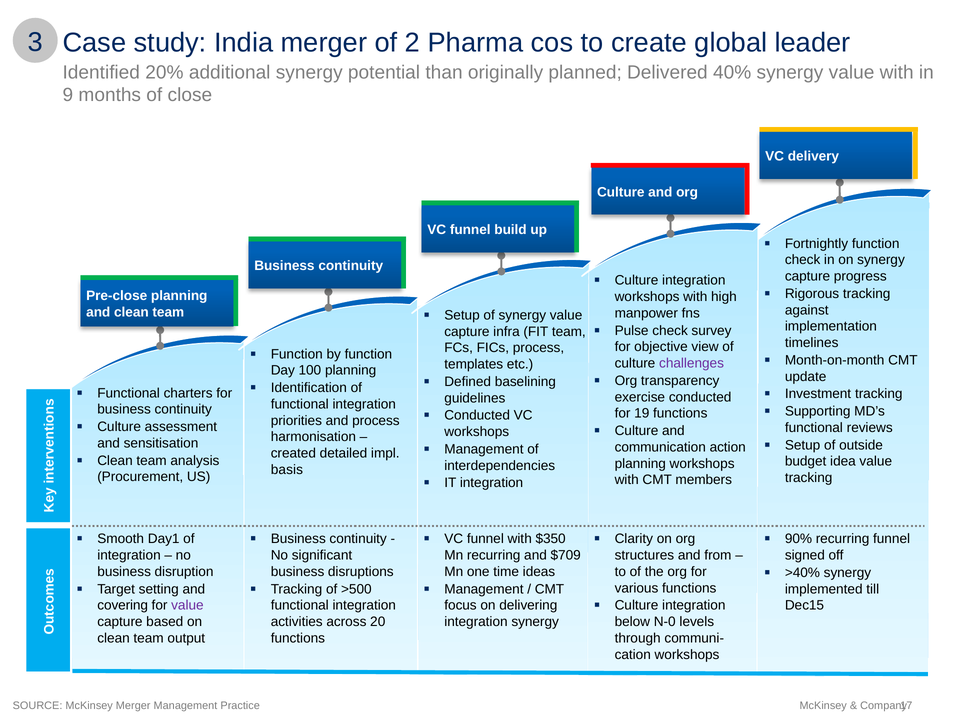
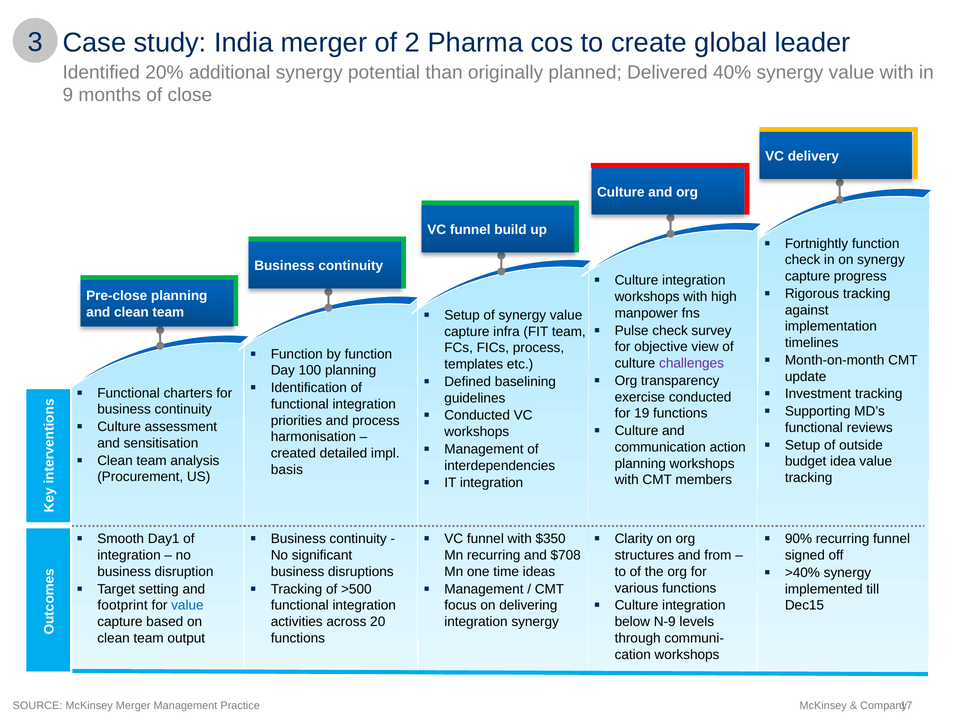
$709: $709 -> $708 (566, 555)
covering: covering -> footprint (123, 605)
value colour: purple -> blue (187, 605)
N-0: N-0 -> N-9 (665, 622)
